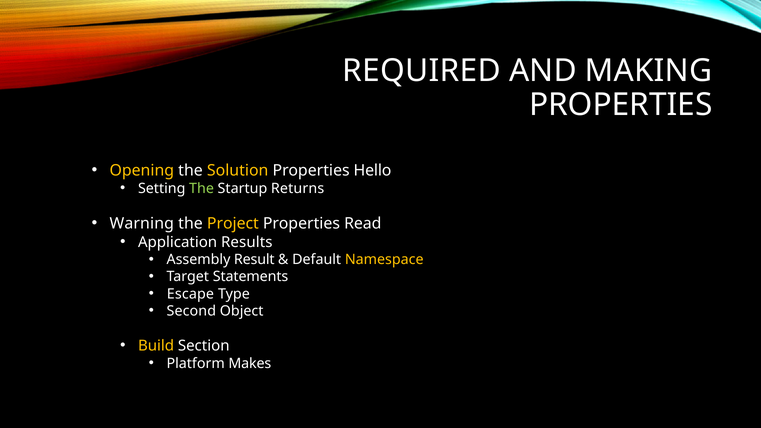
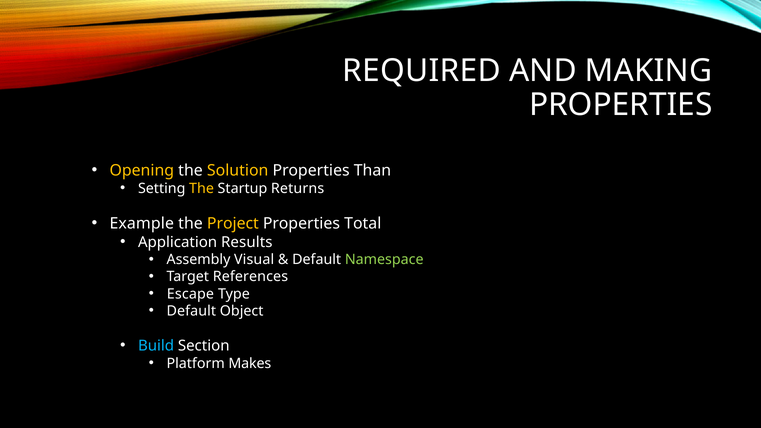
Hello: Hello -> Than (372, 170)
The colour: light green -> yellow (202, 188)
Warning: Warning -> Example (142, 224)
Read: Read -> Total (363, 224)
Result: Result -> Visual (254, 260)
Namespace colour: yellow -> light green (384, 260)
Statements: Statements -> References (250, 277)
Second: Second -> Default (191, 311)
Build colour: yellow -> light blue (156, 346)
